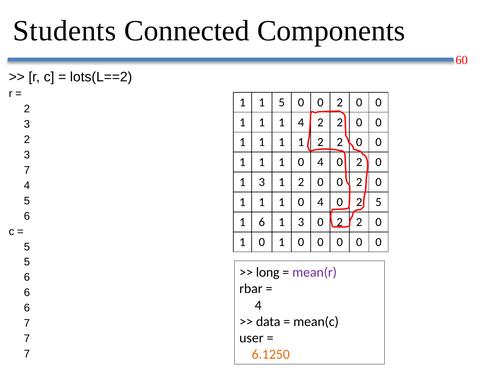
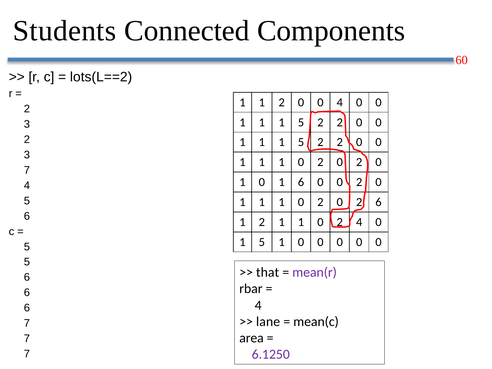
1 1 5: 5 -> 2 (282, 102)
2: 2 -> 4 (340, 102)
4: 4 -> 5 (301, 122)
1: 1 -> 5 (301, 142)
4: 4 -> 2 (320, 162)
3: 3 -> 0 (262, 182)
2: 2 -> 6 (301, 182)
4: 4 -> 2 (320, 202)
2 5: 5 -> 6 (379, 202)
6: 6 -> 2 (262, 222)
3: 3 -> 1 (301, 222)
0 2 2: 2 -> 4 (359, 222)
0: 0 -> 5 (262, 242)
long: long -> that (268, 272)
data: data -> lane (268, 322)
user: user -> area (252, 338)
6.1250 colour: orange -> purple (271, 354)
